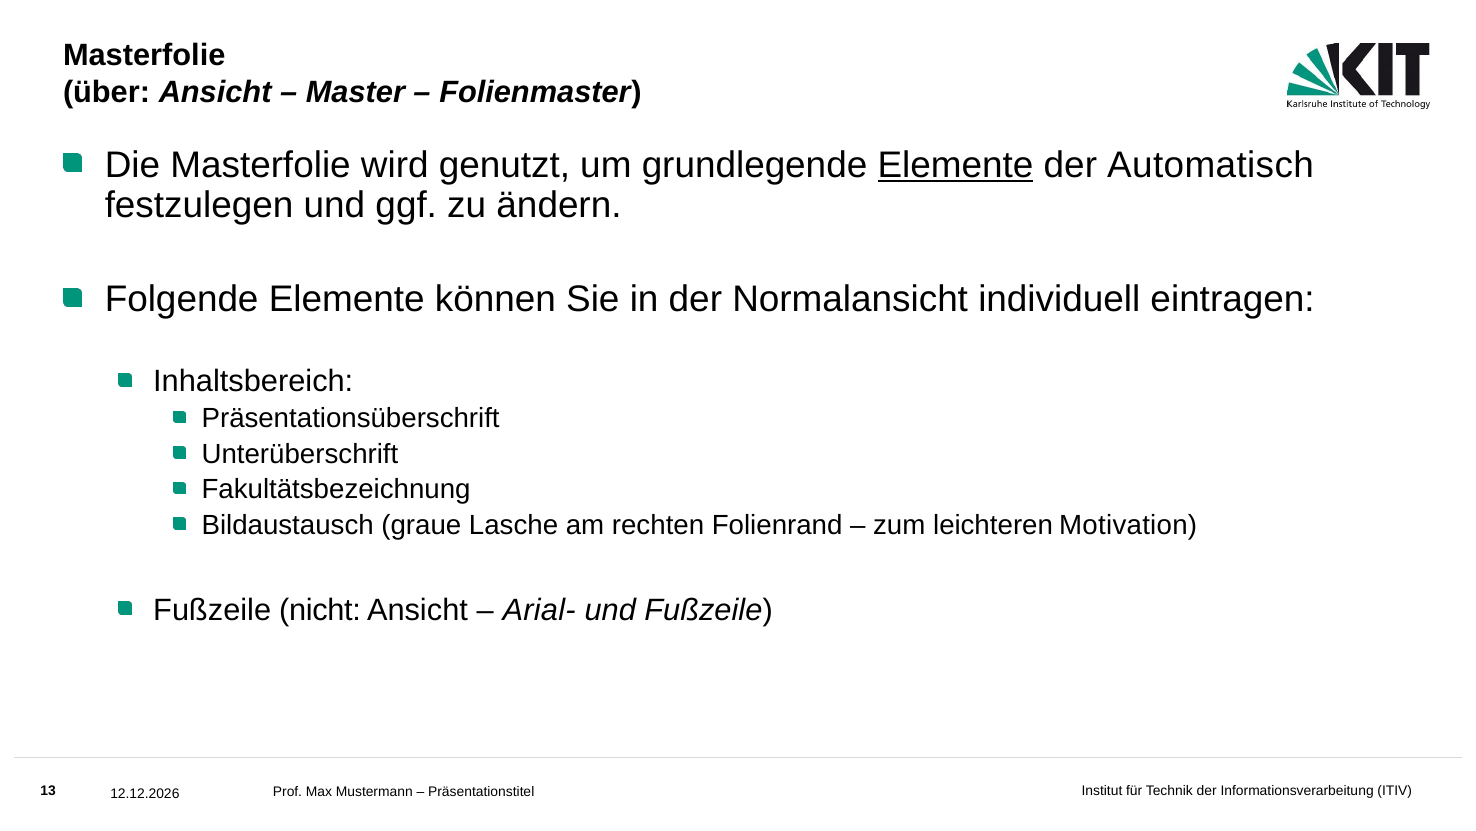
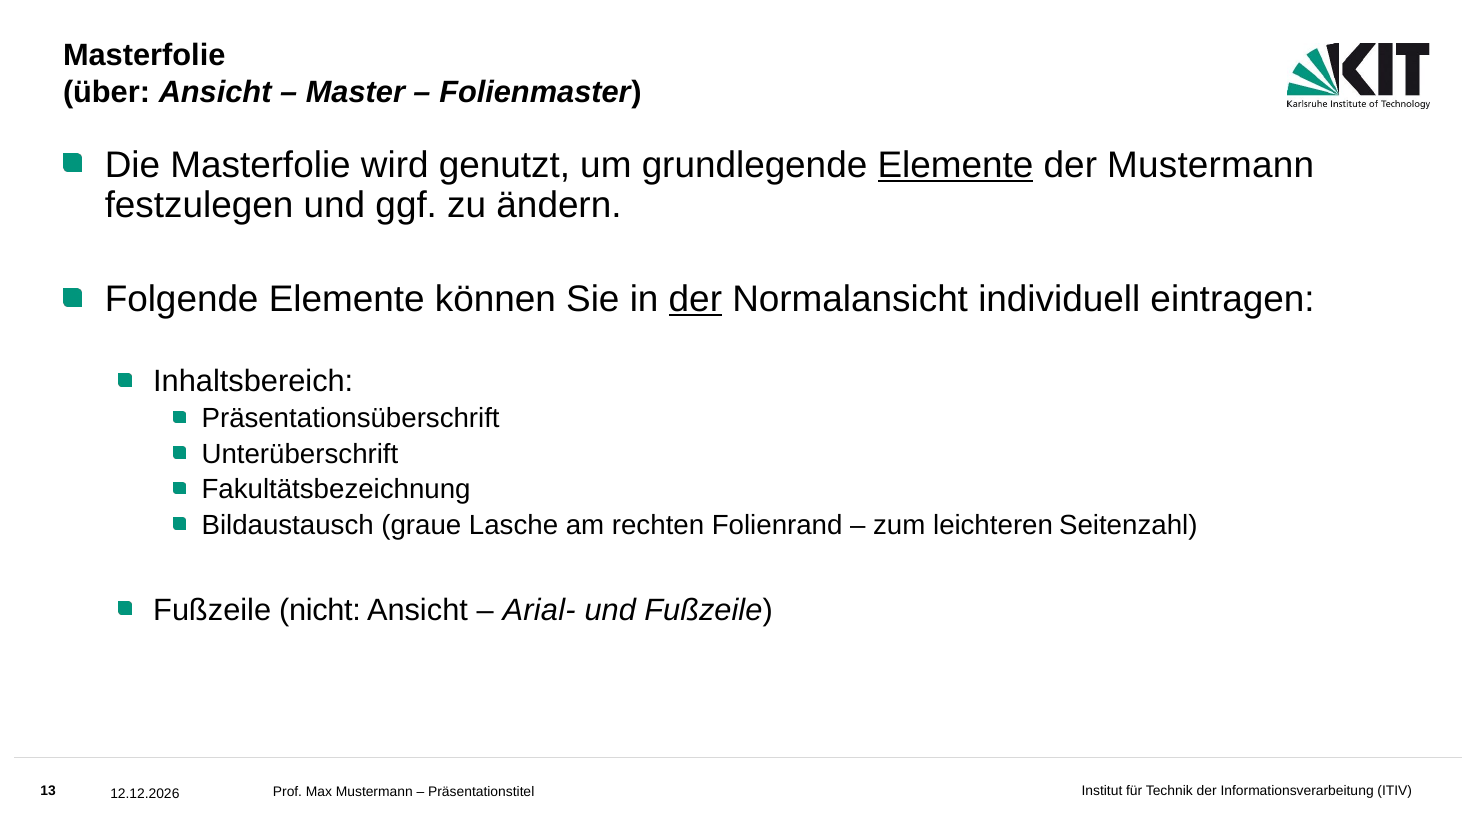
der Automatisch: Automatisch -> Mustermann (1211, 165)
der underline: none -> present (695, 299)
Motivation: Motivation -> Seitenzahl (1128, 524)
